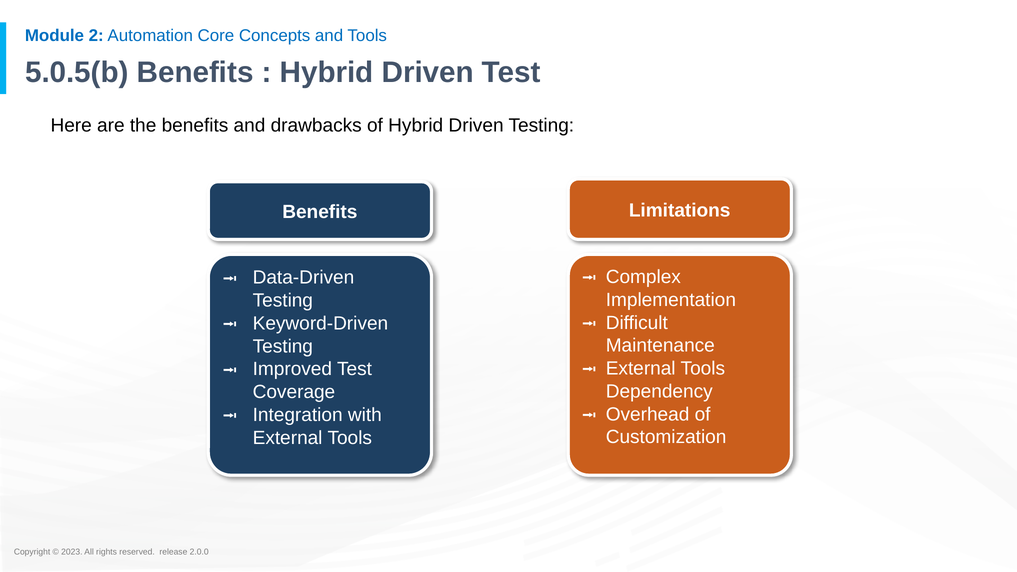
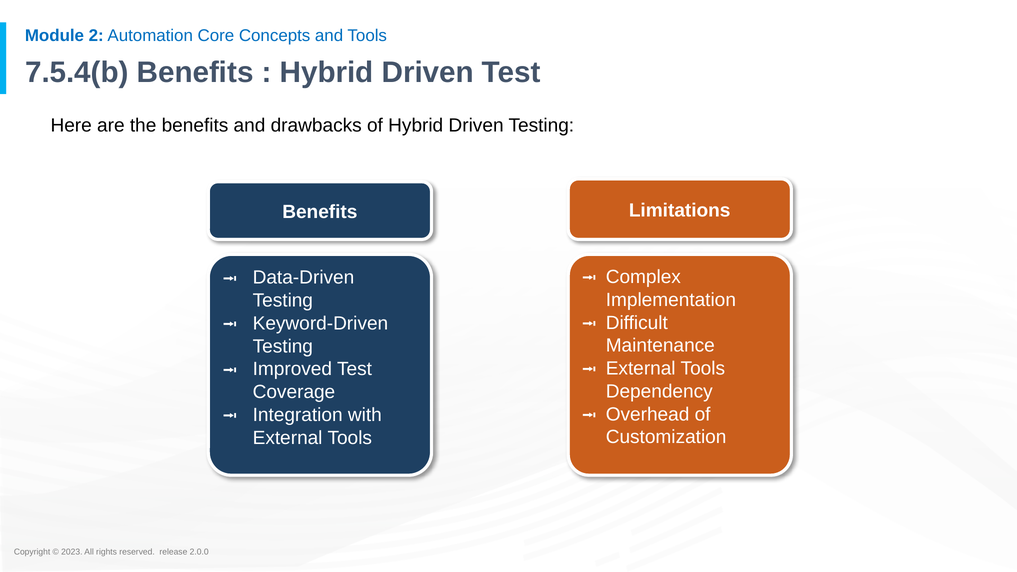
5.0.5(b: 5.0.5(b -> 7.5.4(b (77, 72)
